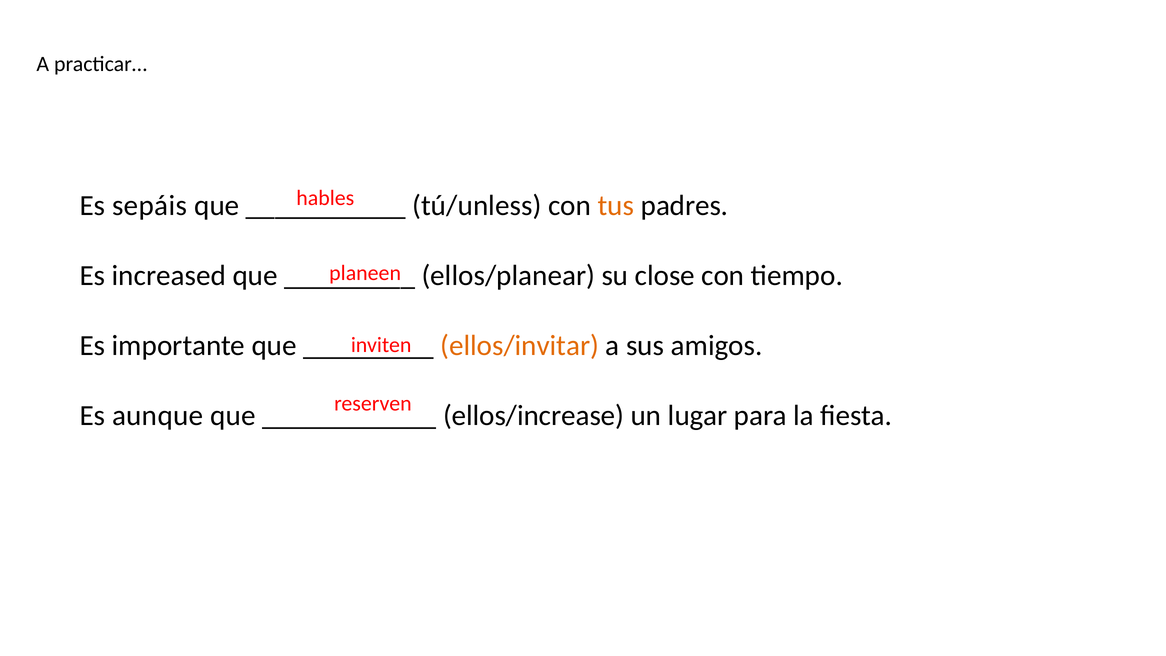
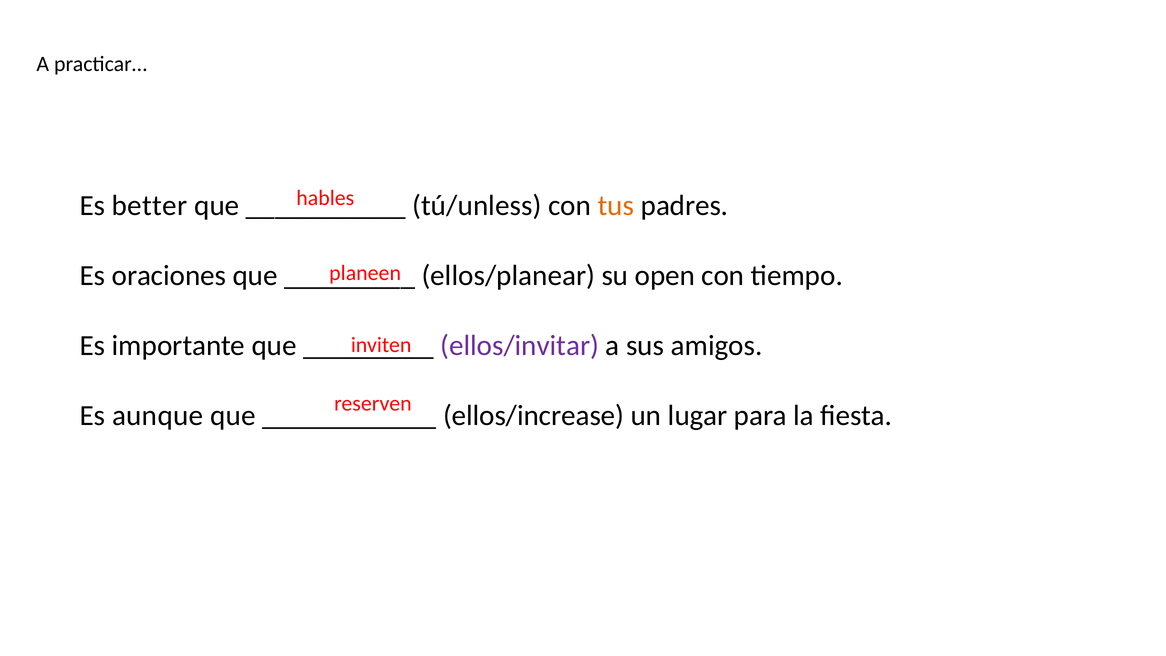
sepáis: sepáis -> better (150, 206)
increased: increased -> oraciones (169, 276)
close: close -> open (665, 276)
ellos/invitar colour: orange -> purple (520, 346)
